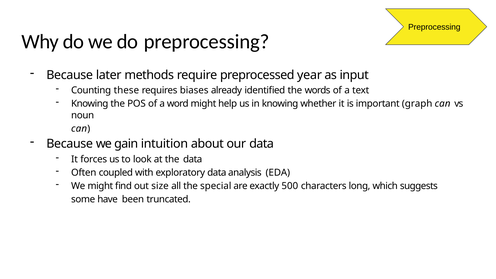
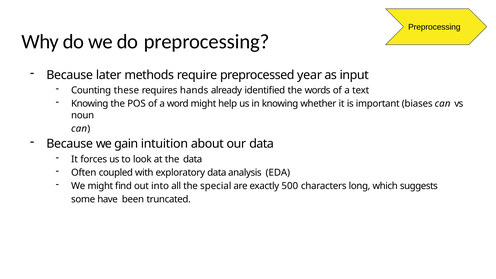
biases: biases -> hands (194, 90)
graph: graph -> biases (417, 104)
size: size -> into (160, 186)
